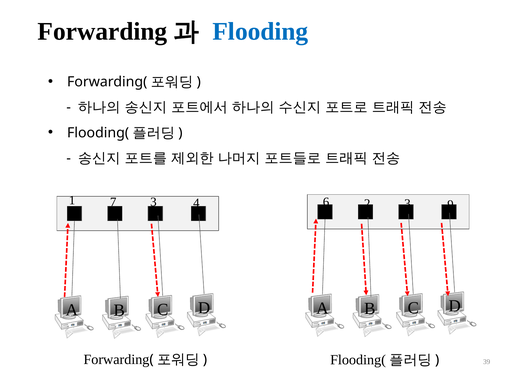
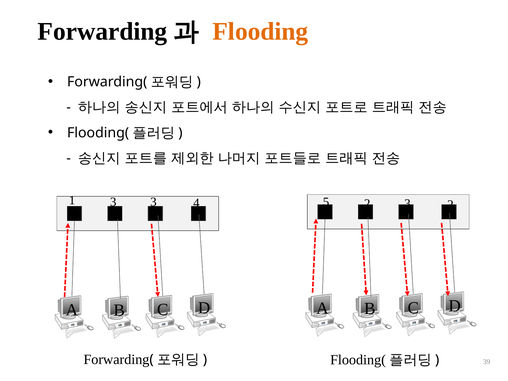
Flooding colour: blue -> orange (260, 32)
1 7: 7 -> 3 (113, 202)
6: 6 -> 5 (326, 202)
3 9: 9 -> 2 (450, 205)
